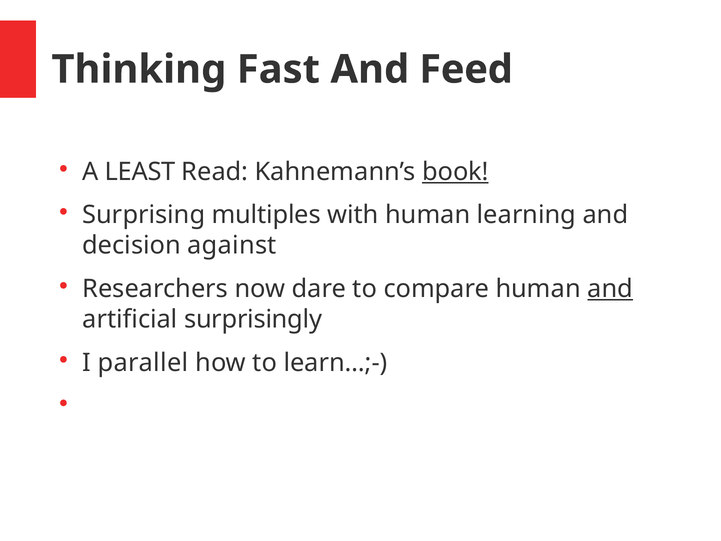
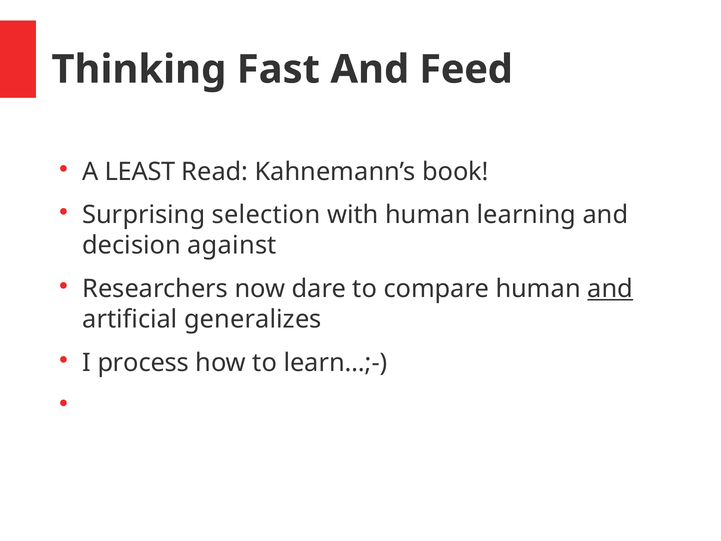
book underline: present -> none (455, 172)
multiples: multiples -> selection (266, 215)
surprisingly: surprisingly -> generalizes (253, 319)
parallel: parallel -> process (143, 363)
